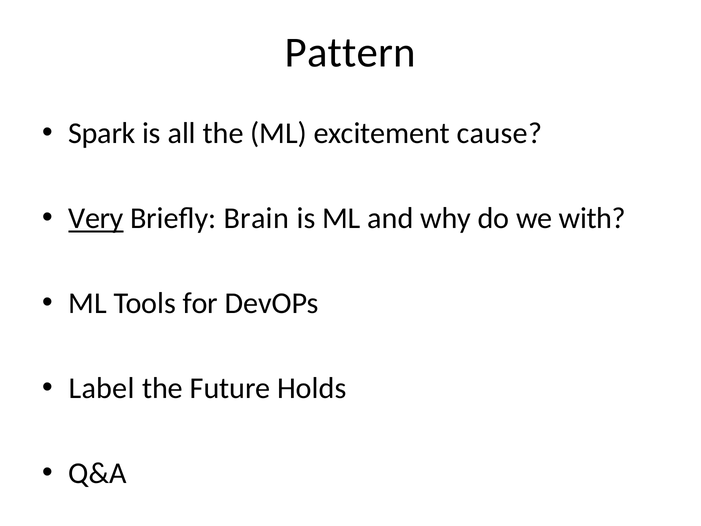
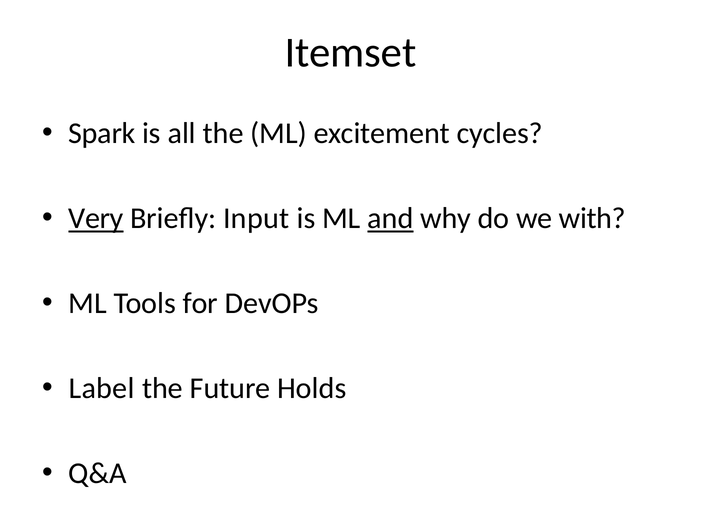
Pattern: Pattern -> Itemset (351, 52)
cause: cause -> cycles (500, 133)
Brain: Brain -> Input (256, 218)
and underline: none -> present (391, 218)
